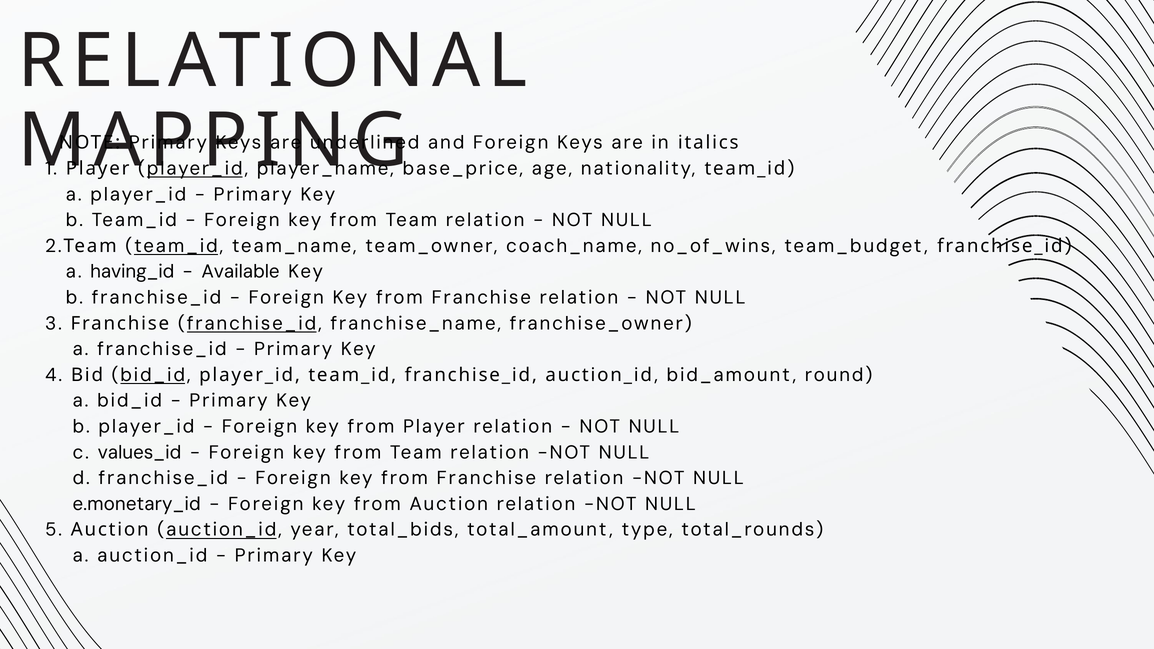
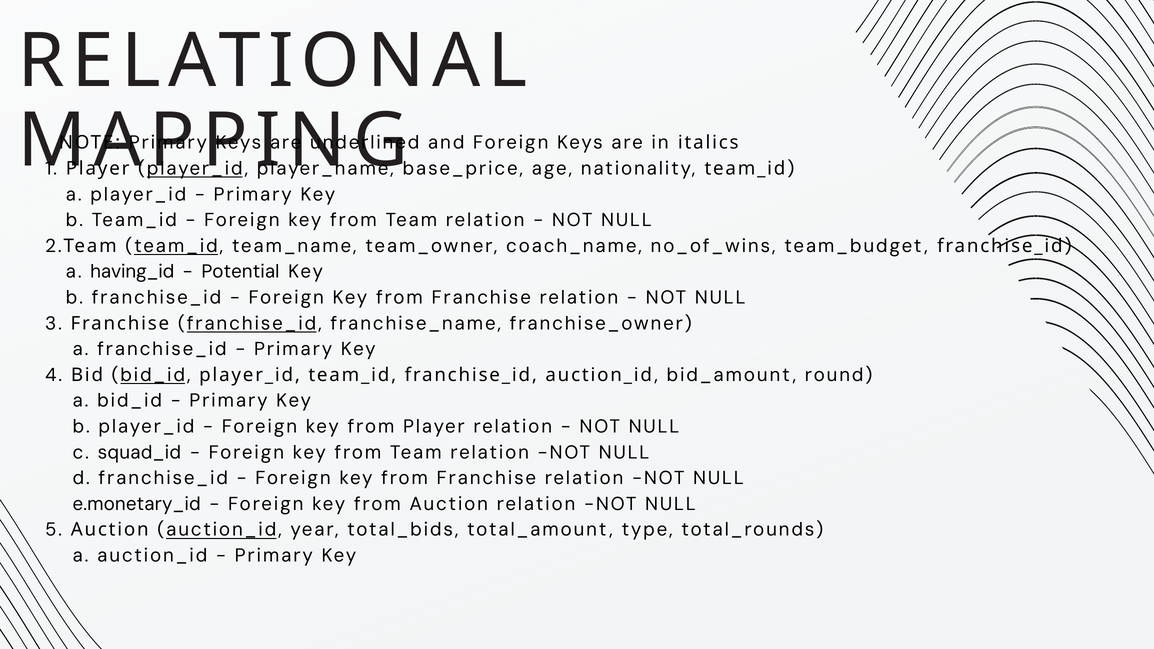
Available: Available -> Potential (240, 272)
values_id: values_id -> squad_id (139, 452)
